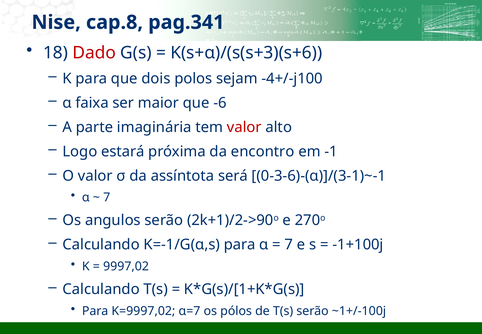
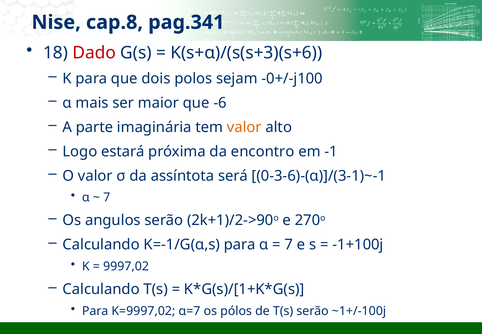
-4+/-j100: -4+/-j100 -> -0+/-j100 (292, 78)
faixa: faixa -> mais (92, 103)
valor colour: red -> orange (244, 127)
